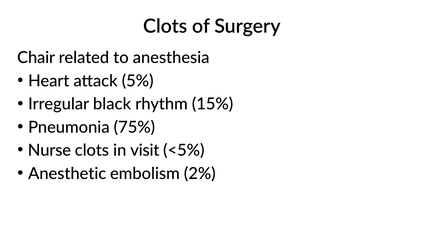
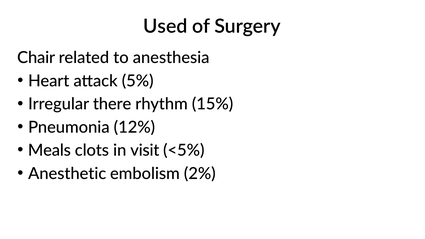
Clots: Clots -> Used (165, 26)
black: black -> there (112, 104)
75%: 75% -> 12% (134, 127)
Nurse: Nurse -> Meals (49, 150)
